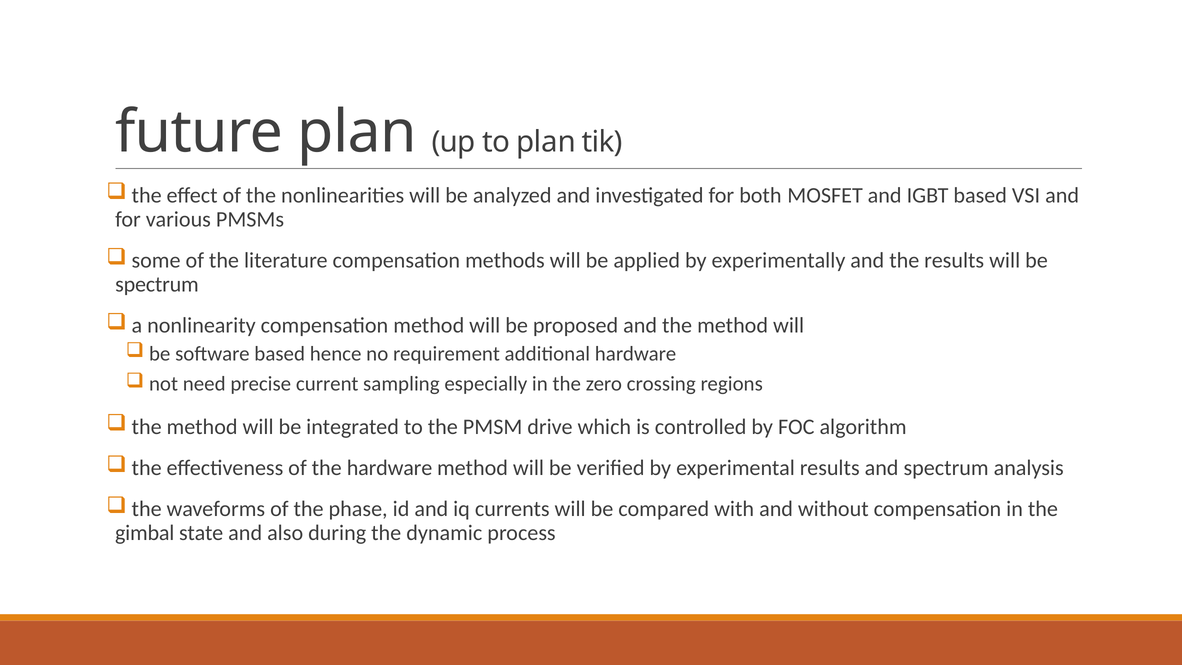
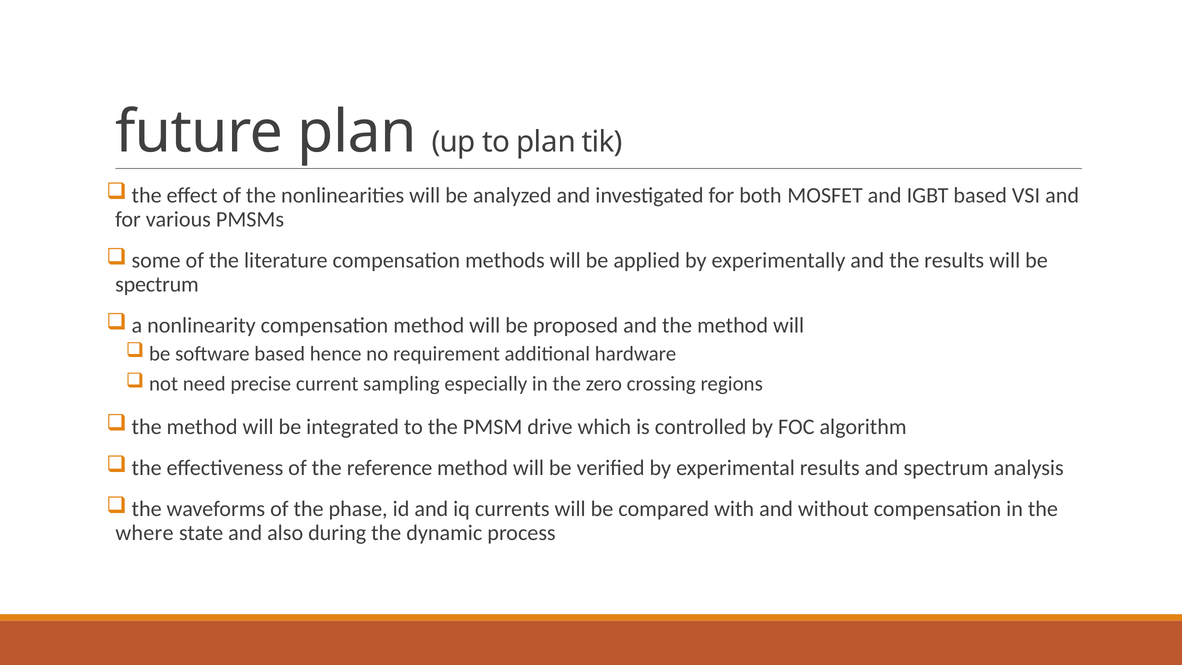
the hardware: hardware -> reference (390, 468)
gimbal: gimbal -> where (144, 533)
